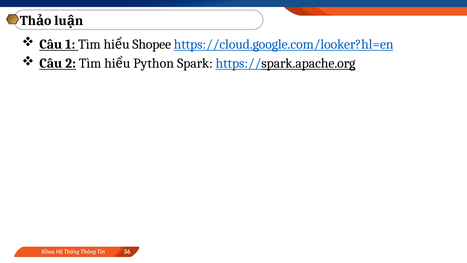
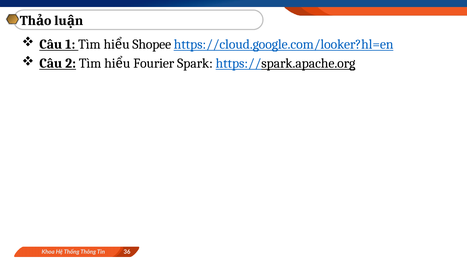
Python: Python -> Fourier (154, 63)
